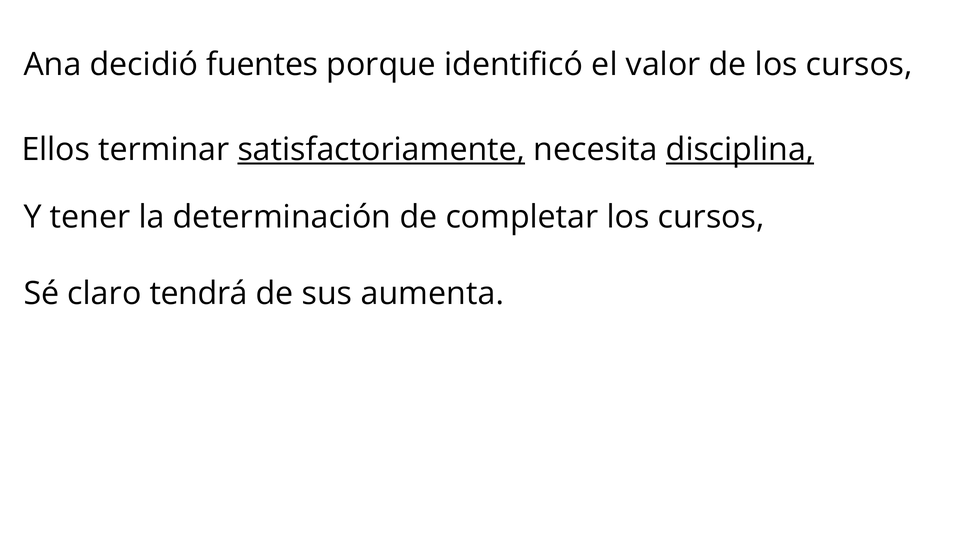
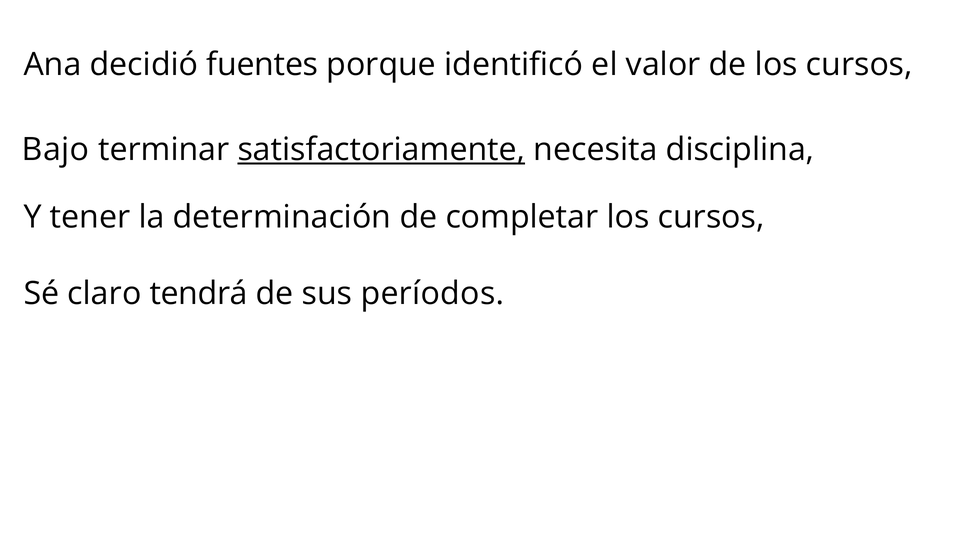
Ellos: Ellos -> Bajo (56, 149)
disciplina underline: present -> none (740, 149)
aumenta: aumenta -> períodos (432, 293)
